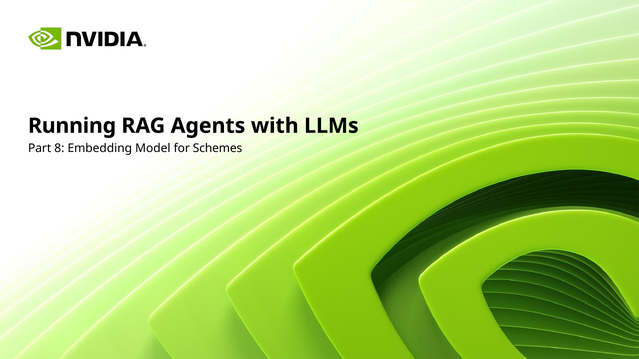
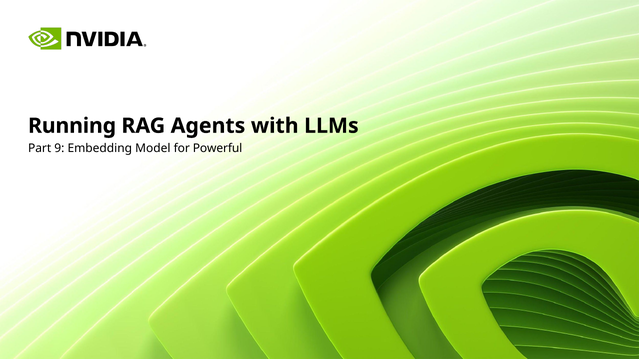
8: 8 -> 9 (59, 149)
Schemes: Schemes -> Powerful (218, 149)
